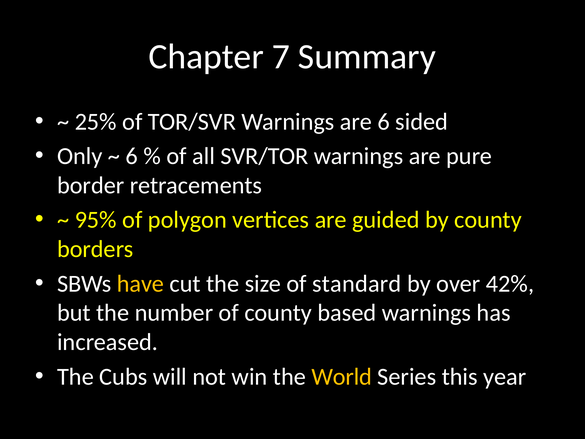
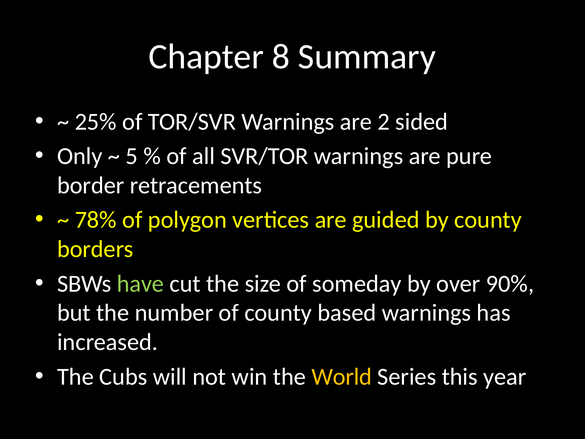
7: 7 -> 8 (281, 57)
are 6: 6 -> 2 (384, 122)
6: 6 -> 5 (132, 156)
95%: 95% -> 78% (96, 220)
have colour: yellow -> light green (141, 283)
standard: standard -> someday (357, 283)
42%: 42% -> 90% (510, 283)
